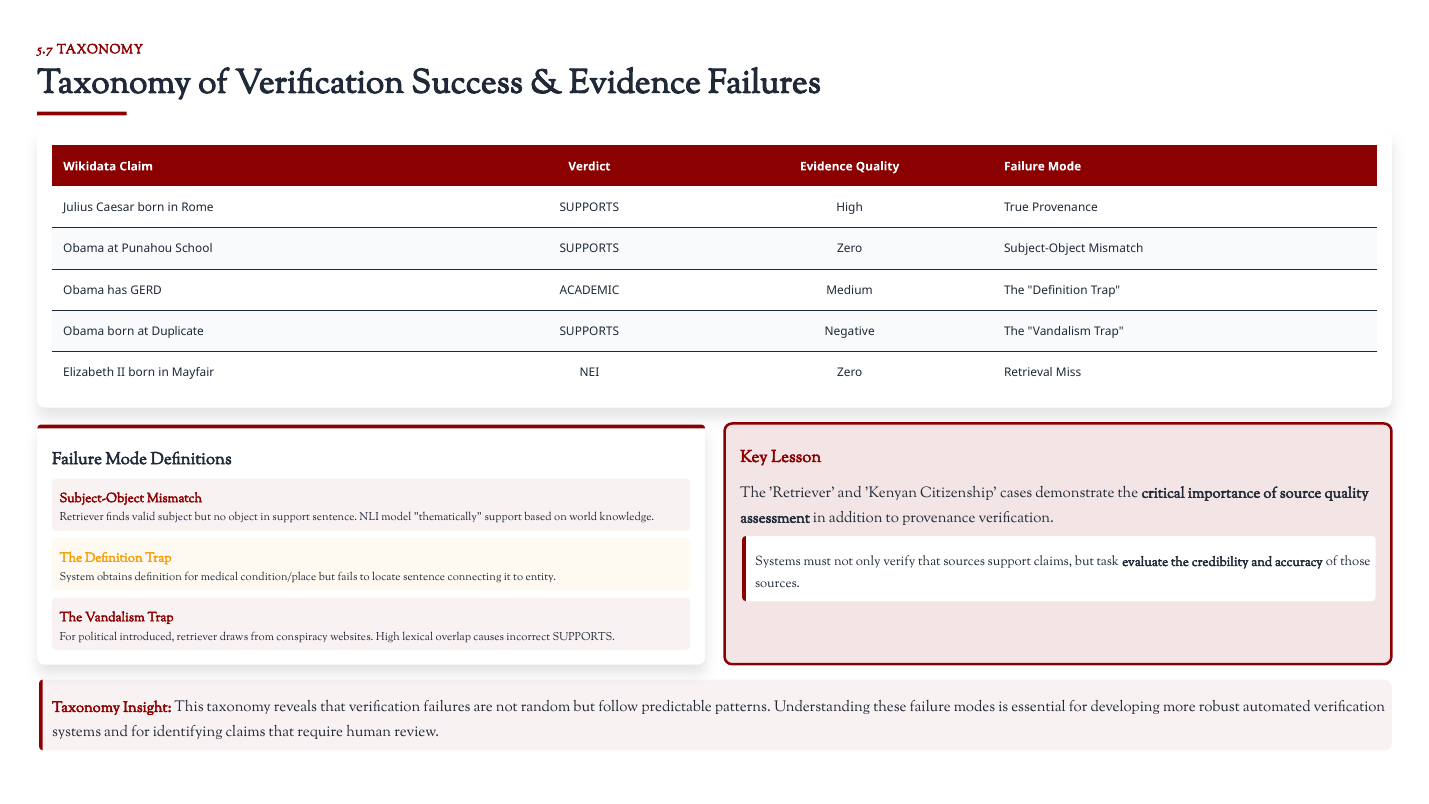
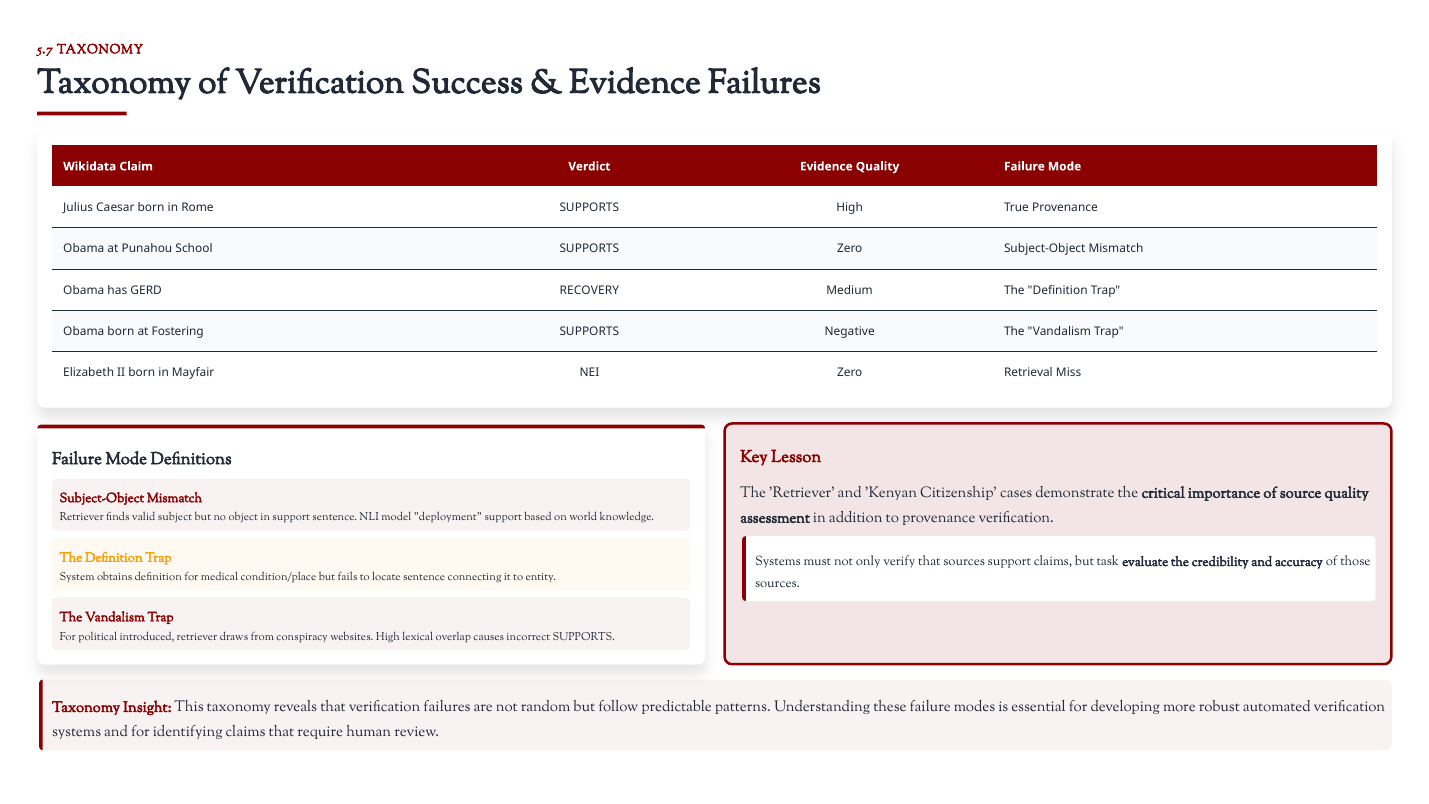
ACADEMIC: ACADEMIC -> RECOVERY (589, 290)
Duplicate: Duplicate -> Fostering (178, 331)
thematically: thematically -> deployment (448, 517)
